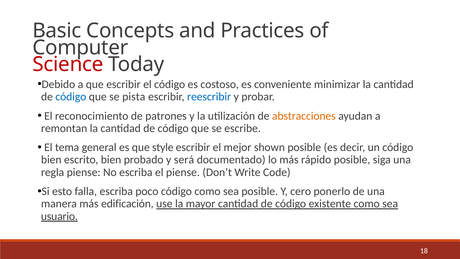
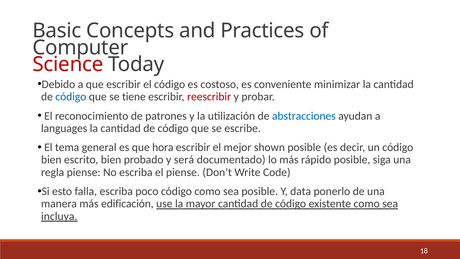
pista: pista -> tiene (134, 97)
reescribir colour: blue -> red (209, 97)
abstracciones colour: orange -> blue (304, 116)
remontan: remontan -> languages (64, 128)
style: style -> hora (163, 147)
cero: cero -> data (301, 191)
usuario: usuario -> incluya (59, 216)
